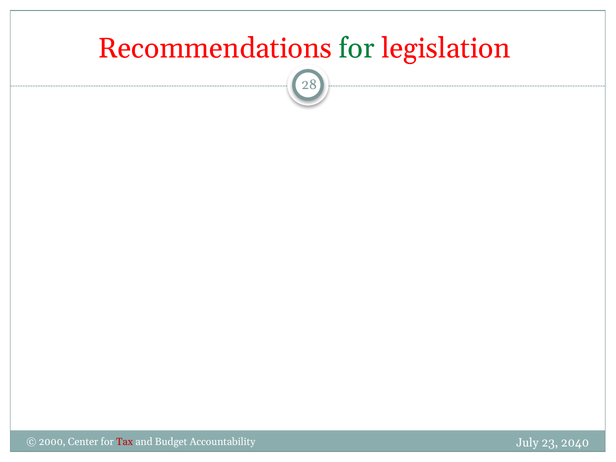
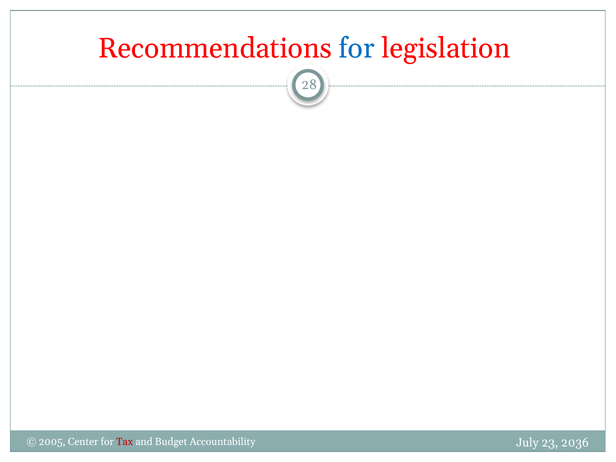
for colour: green -> blue (357, 49)
2000: 2000 -> 2005 (52, 442)
2040: 2040 -> 2036 (575, 443)
